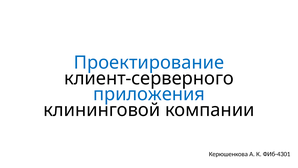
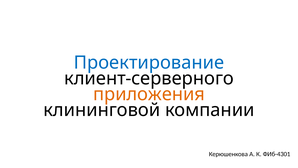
приложения colour: blue -> orange (149, 94)
